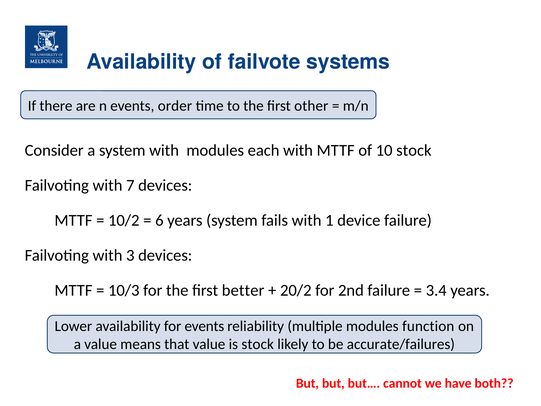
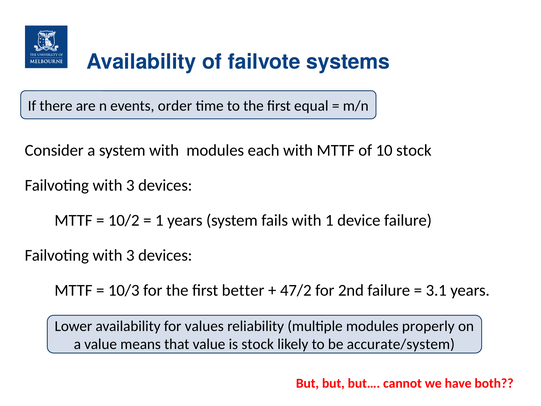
other: other -> equal (311, 106)
7: 7 -> 3 (130, 185)
6: 6 -> 1 (159, 220)
20/2: 20/2 -> 47/2 (296, 290)
3.4: 3.4 -> 3.1 (436, 290)
for events: events -> values (204, 326)
function: function -> properly (428, 326)
accurate/failures: accurate/failures -> accurate/system (401, 344)
